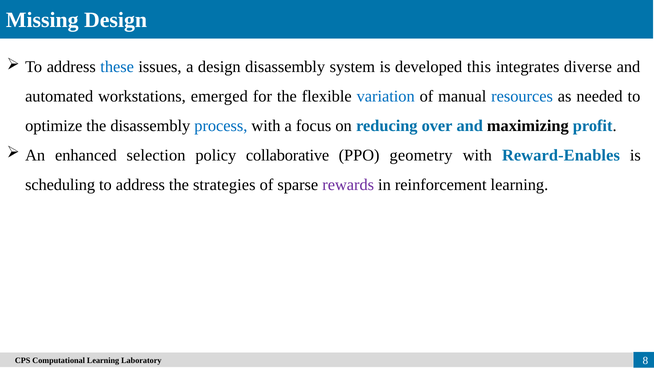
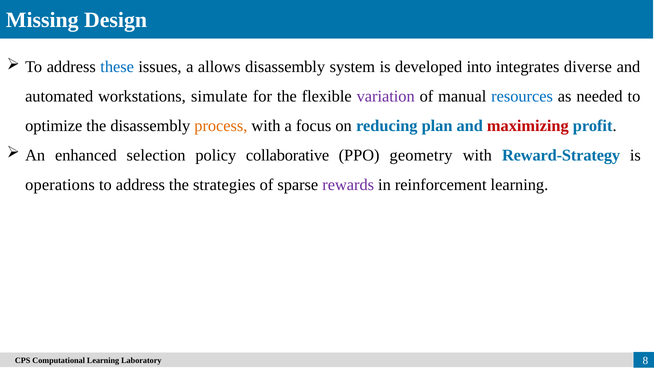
a design: design -> allows (219, 67)
this: this -> into (479, 67)
emerged: emerged -> simulate (219, 96)
variation colour: blue -> purple (386, 96)
process colour: blue -> orange (221, 126)
over: over -> plan (437, 126)
maximizing colour: black -> red (528, 126)
Reward-Enables: Reward-Enables -> Reward-Strategy (561, 155)
scheduling: scheduling -> operations (60, 185)
